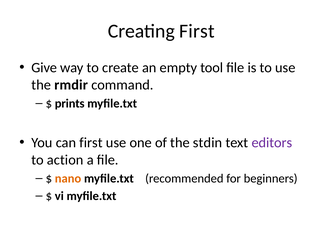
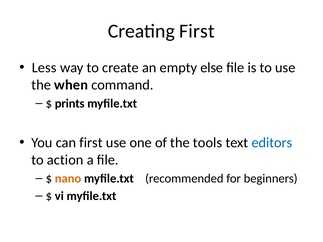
Give: Give -> Less (44, 68)
tool: tool -> else (212, 68)
rmdir: rmdir -> when (71, 85)
stdin: stdin -> tools (208, 143)
editors colour: purple -> blue (272, 143)
